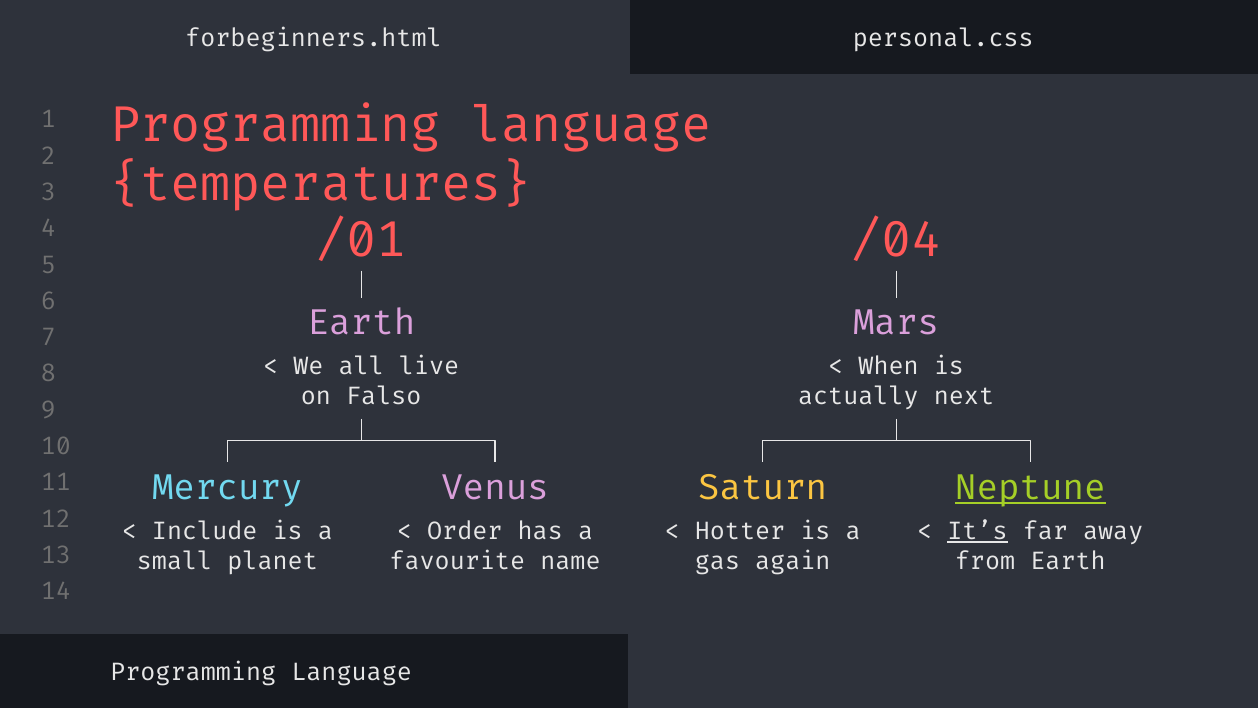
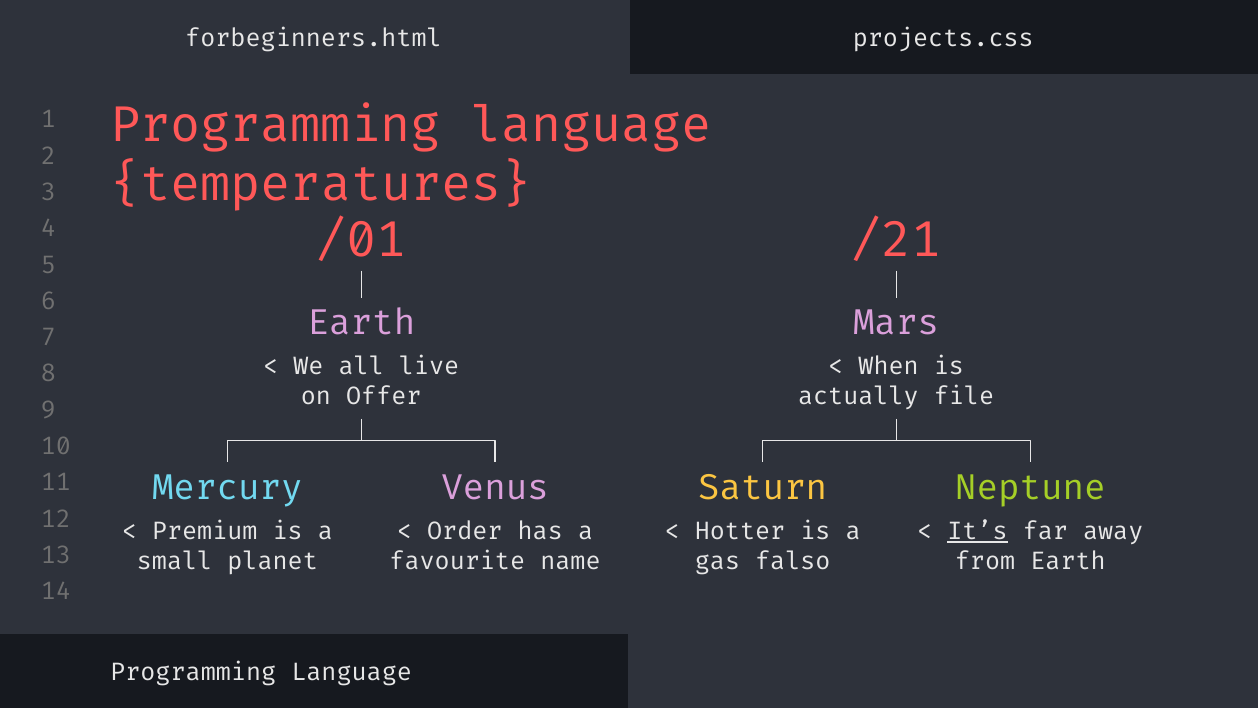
personal.css: personal.css -> projects.css (943, 39)
/04: /04 -> /21 (896, 240)
Falso: Falso -> Offer (384, 396)
next: next -> file (964, 396)
Neptune underline: present -> none (1030, 488)
Include: Include -> Premium (205, 531)
again: again -> falso (793, 561)
